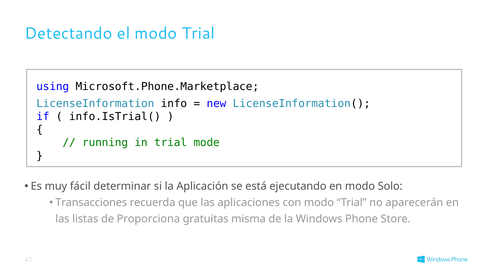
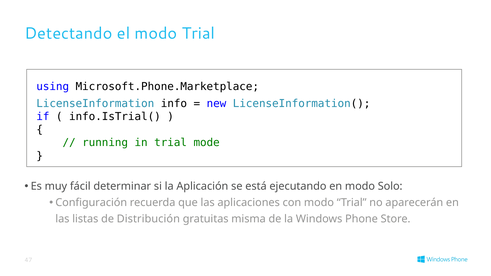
Transacciones: Transacciones -> Configuración (91, 203)
Proporciona: Proporciona -> Distribución (148, 219)
